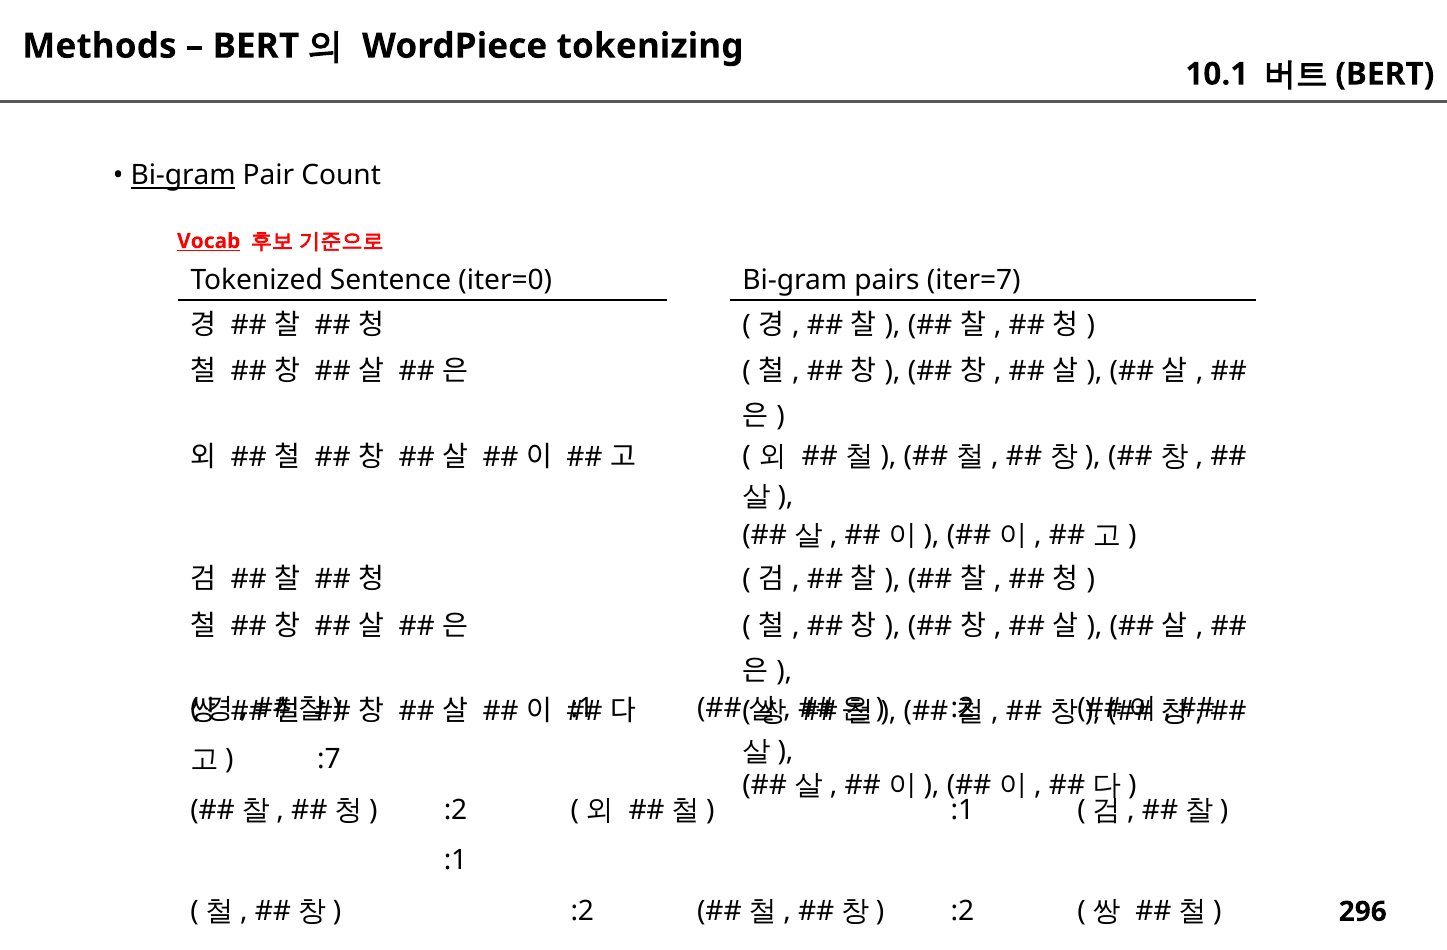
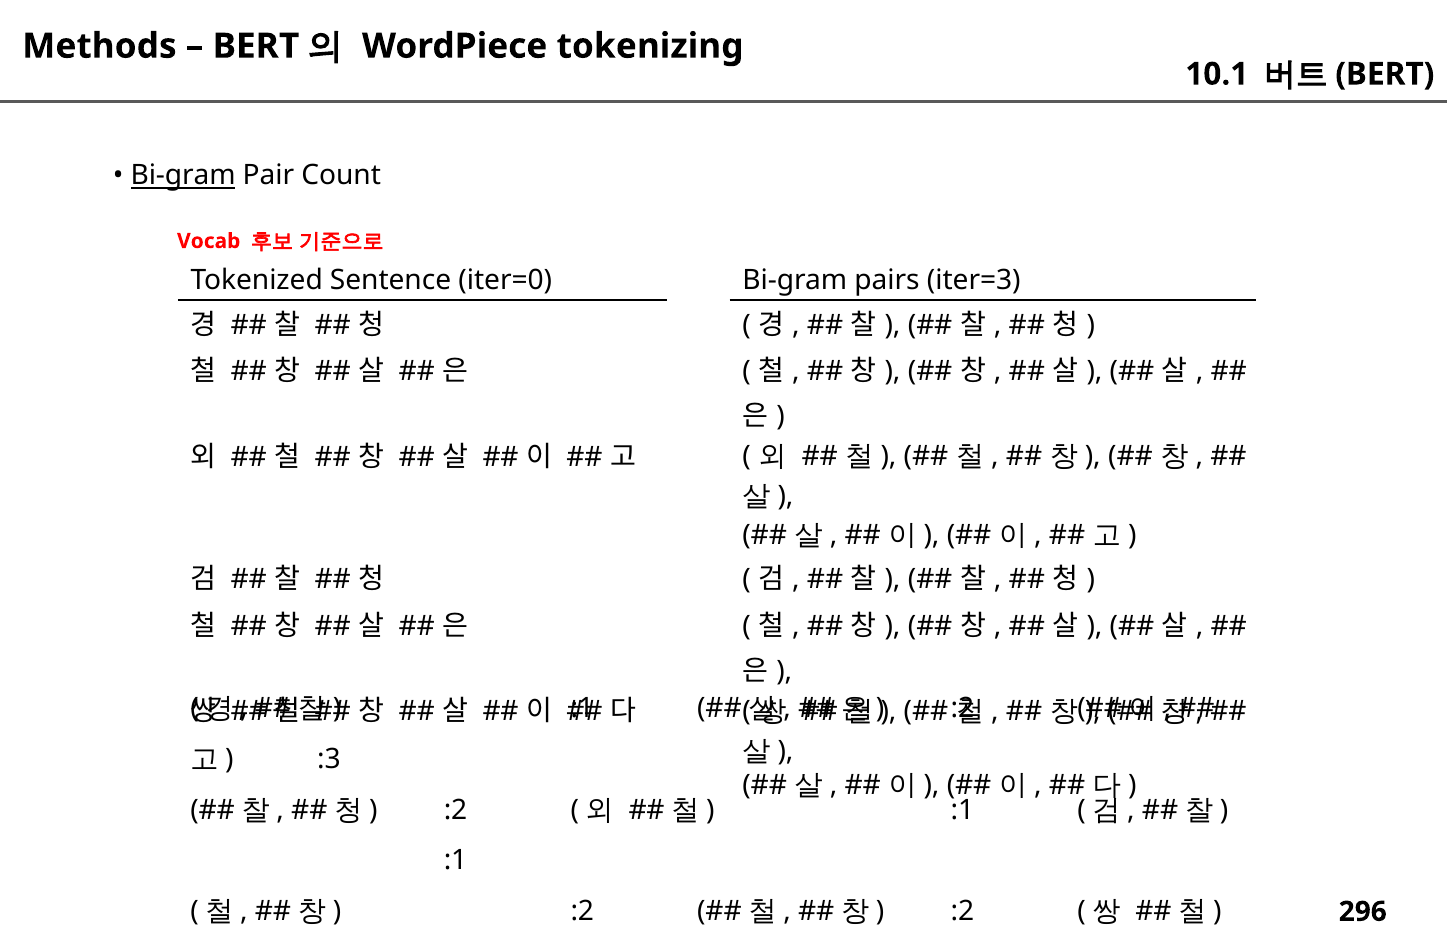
Vocab underline: present -> none (209, 241)
iter=7: iter=7 -> iter=3 (974, 281)
:7: :7 -> :3 (329, 760)
